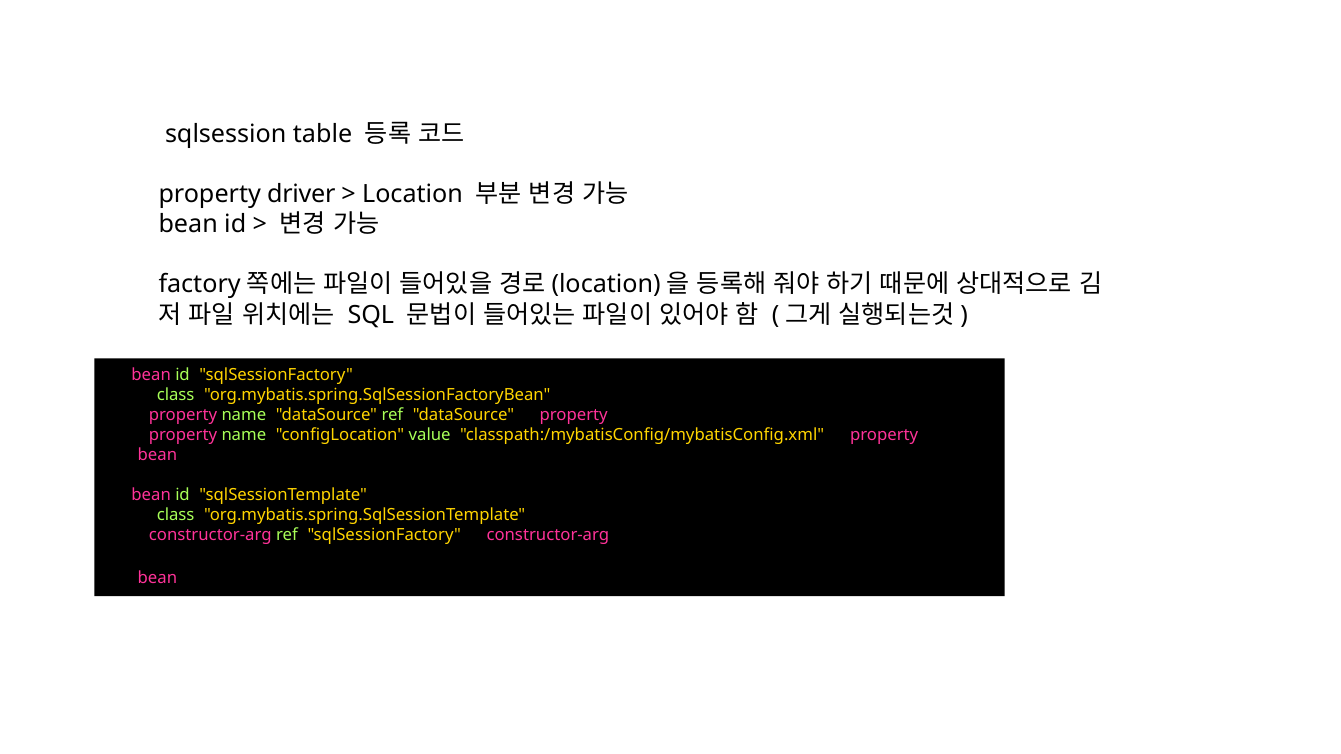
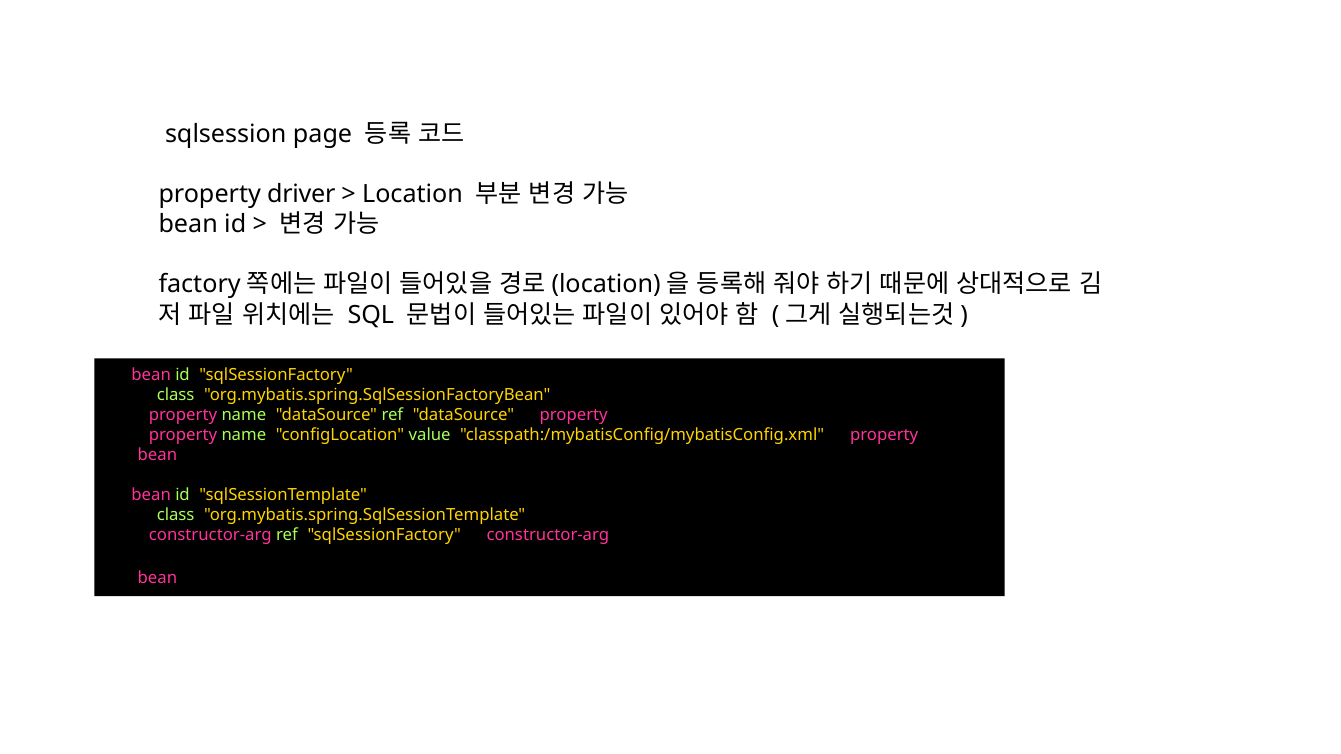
table: table -> page (323, 134)
